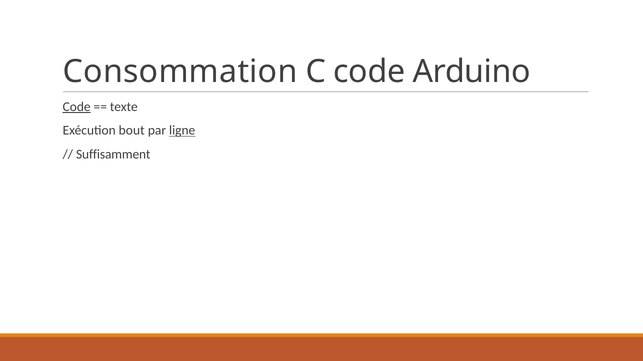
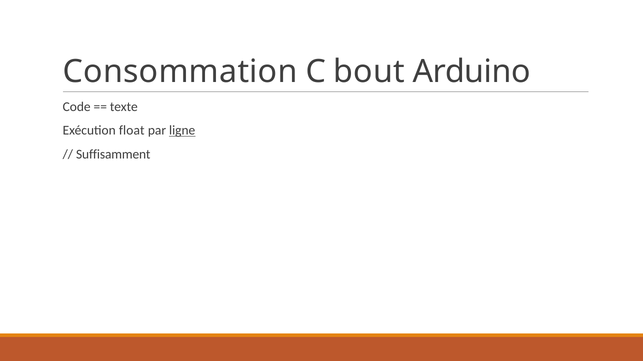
C code: code -> bout (369, 72)
Code underline: present -> none (77, 107)
bout: bout -> float (132, 131)
